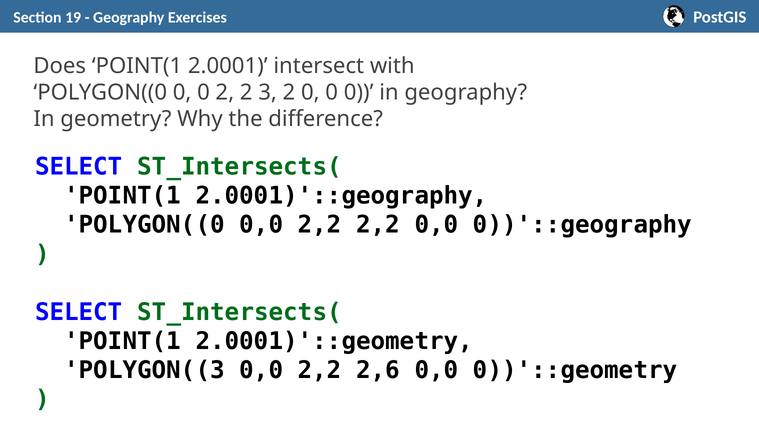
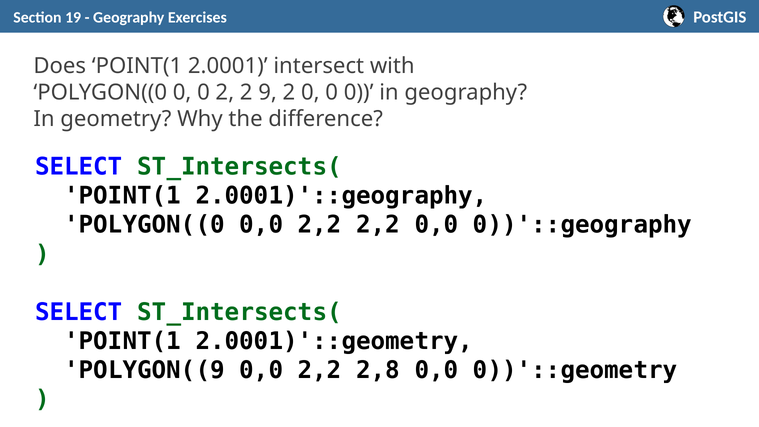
3: 3 -> 9 (268, 92)
POLYGON((3: POLYGON((3 -> POLYGON((9 (144, 370)
2,6: 2,6 -> 2,8 (378, 370)
